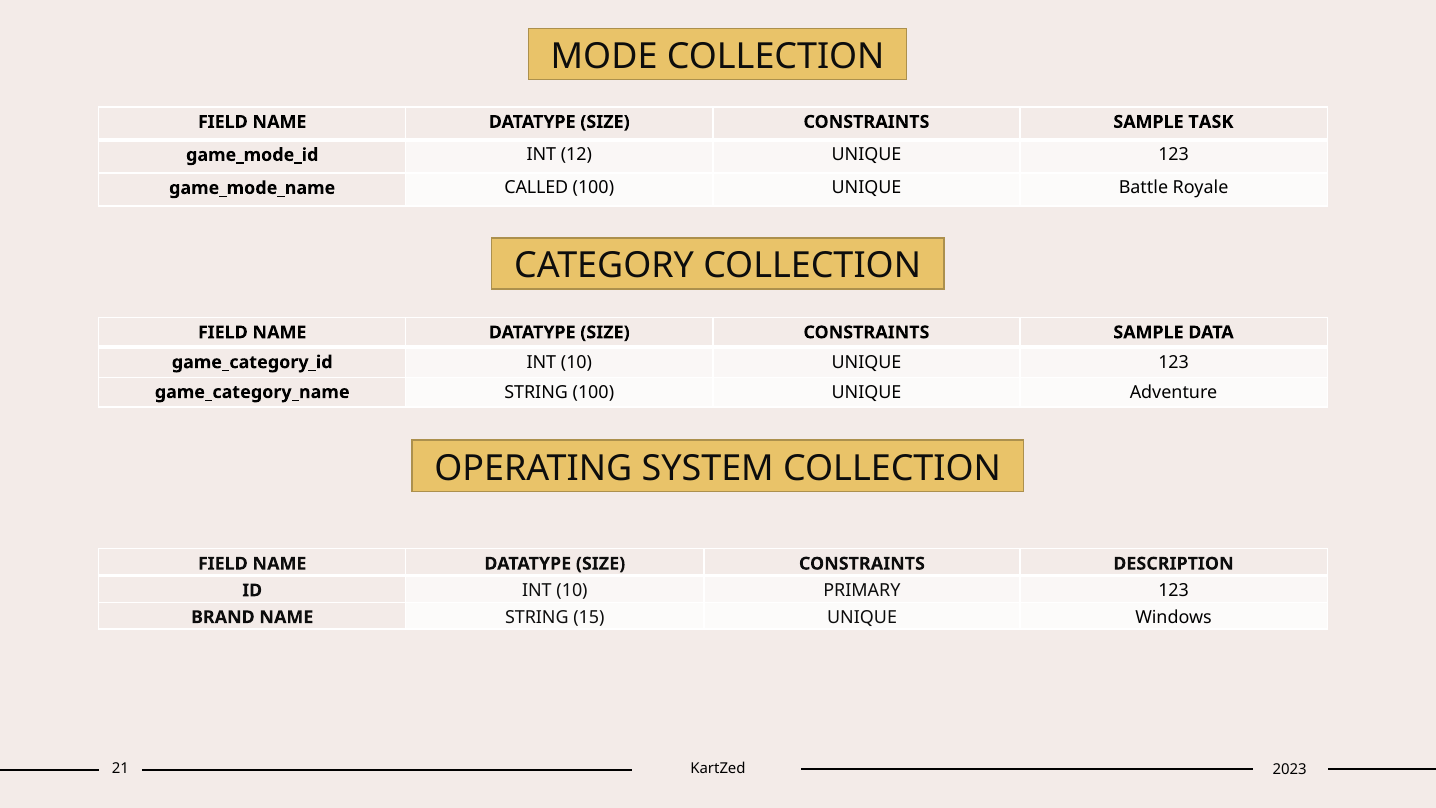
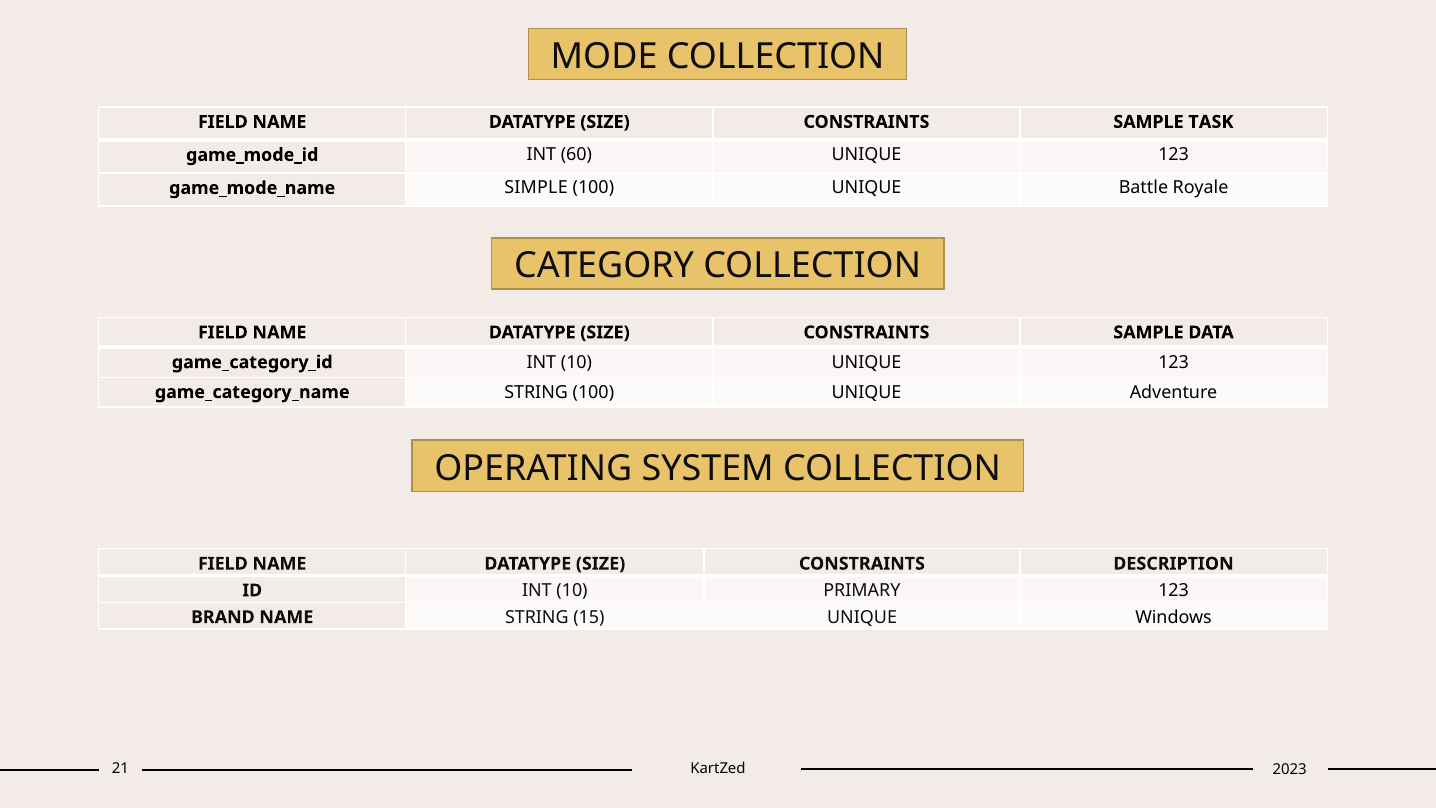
12: 12 -> 60 (576, 155)
CALLED: CALLED -> SIMPLE (536, 188)
